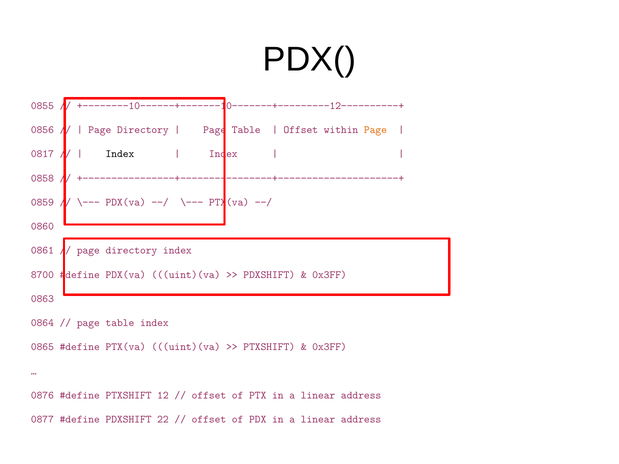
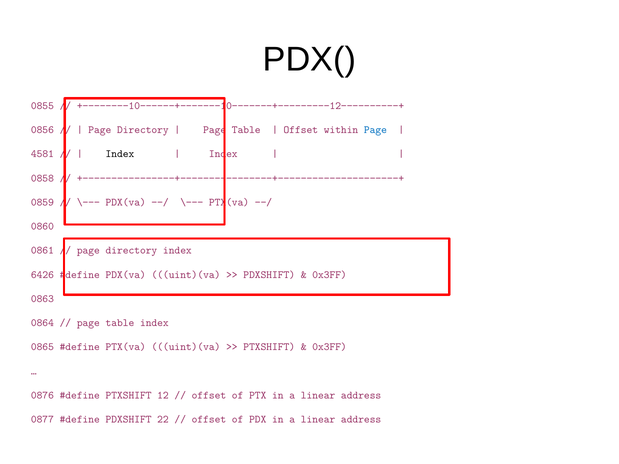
Page colour: orange -> blue (375, 130)
0817: 0817 -> 4581 (42, 154)
8700: 8700 -> 6426 (42, 275)
